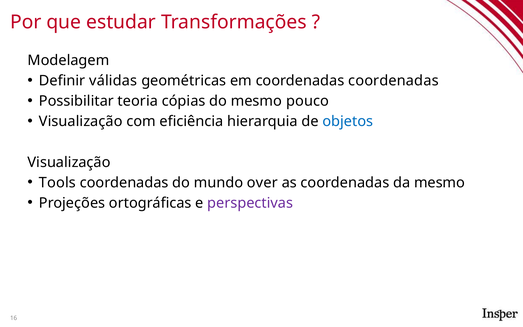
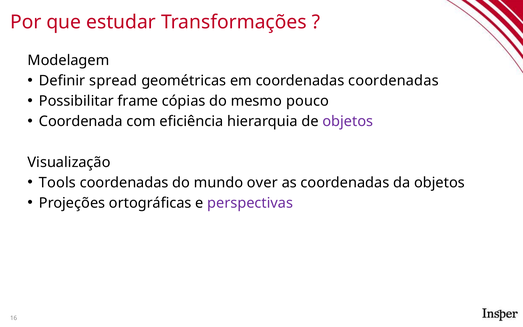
válidas: válidas -> spread (113, 81)
teoria: teoria -> frame (138, 101)
Visualização: Visualização -> Coordenada (81, 121)
objetos colour: blue -> purple (348, 121)
da mesmo: mesmo -> objetos (439, 183)
